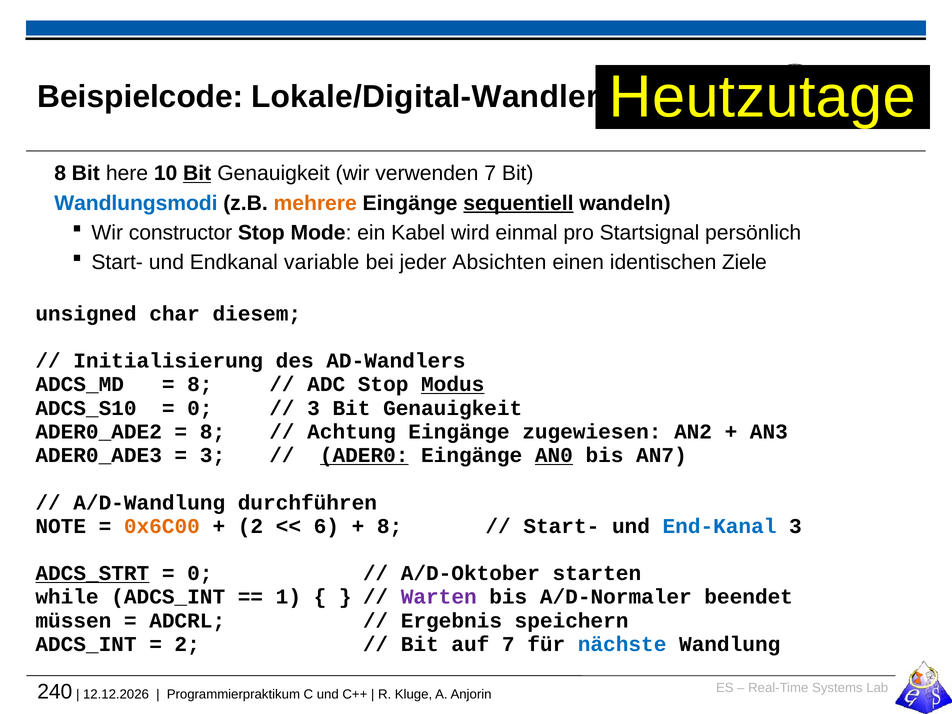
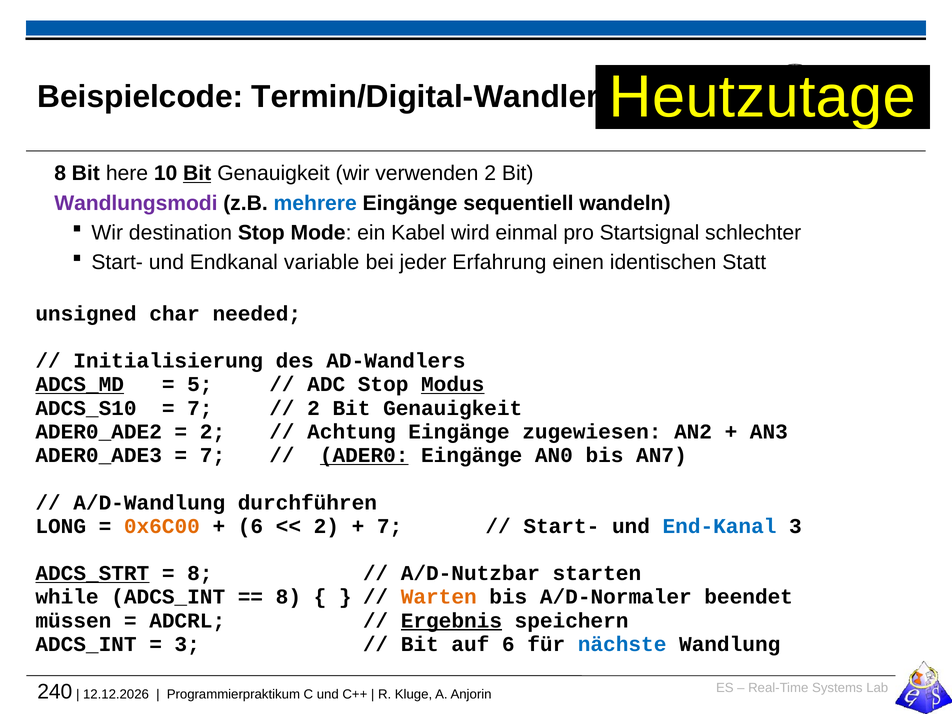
Lokale/Digital-Wandler: Lokale/Digital-Wandler -> Termin/Digital-Wandler (425, 97)
verwenden 7: 7 -> 2 (490, 173)
Wandlungsmodi colour: blue -> purple (136, 203)
mehrere colour: orange -> blue (315, 203)
sequentiell underline: present -> none (518, 203)
constructor: constructor -> destination (180, 233)
persönlich: persönlich -> schlechter (753, 233)
Absichten: Absichten -> Erfahrung (499, 262)
Ziele: Ziele -> Statt (744, 262)
diesem: diesem -> needed (257, 314)
ADCS_MD underline: none -> present (80, 384)
8: 8 -> 5 (200, 384)
0: 0 -> 7 (200, 408)
3: 3 -> 2 (314, 408)
8: 8 -> 2 (213, 432)
3: 3 -> 7 (213, 455)
AN0 underline: present -> none (554, 455)
NOTE: NOTE -> LONG (61, 526)
2: 2 -> 6 (250, 526)
6: 6 -> 2 (326, 526)
8: 8 -> 7 (390, 526)
0: 0 -> 8 (200, 573)
A/D-Oktober: A/D-Oktober -> A/D-Nutzbar (470, 573)
1: 1 -> 8 (288, 597)
Warten colour: purple -> orange (439, 597)
Ergebnis underline: none -> present (451, 621)
2: 2 -> 3 (187, 644)
auf 7: 7 -> 6 (508, 644)
